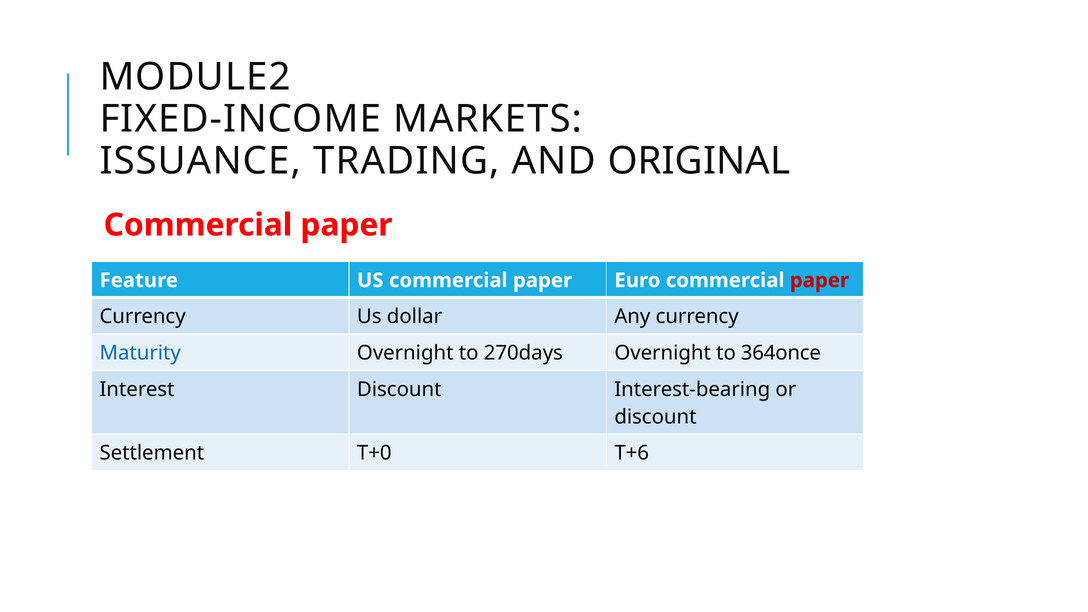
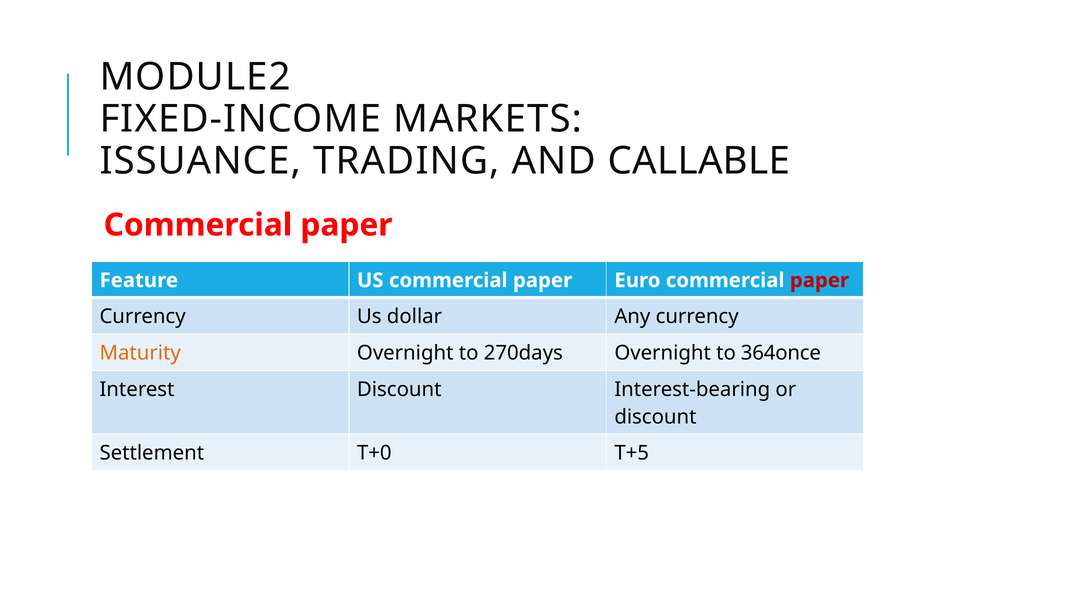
ORIGINAL: ORIGINAL -> CALLABLE (699, 161)
Maturity colour: blue -> orange (140, 353)
T+6: T+6 -> T+5 (632, 453)
